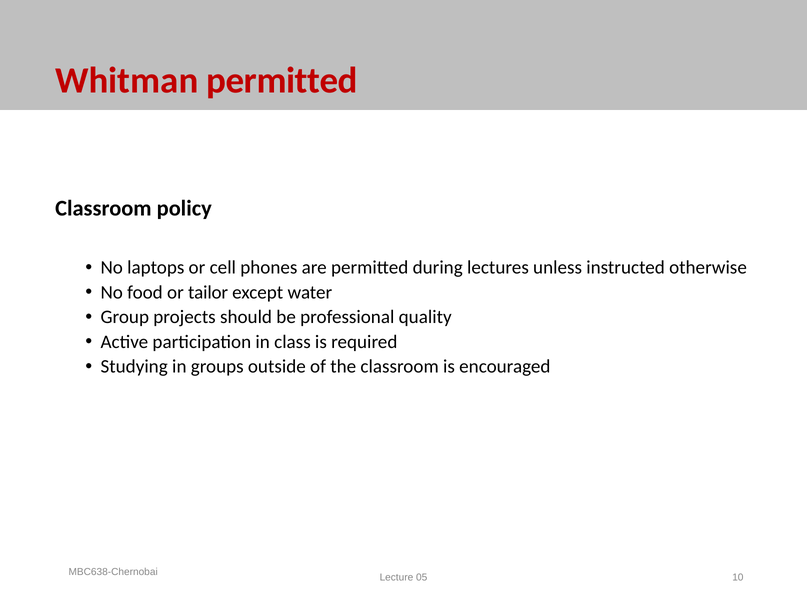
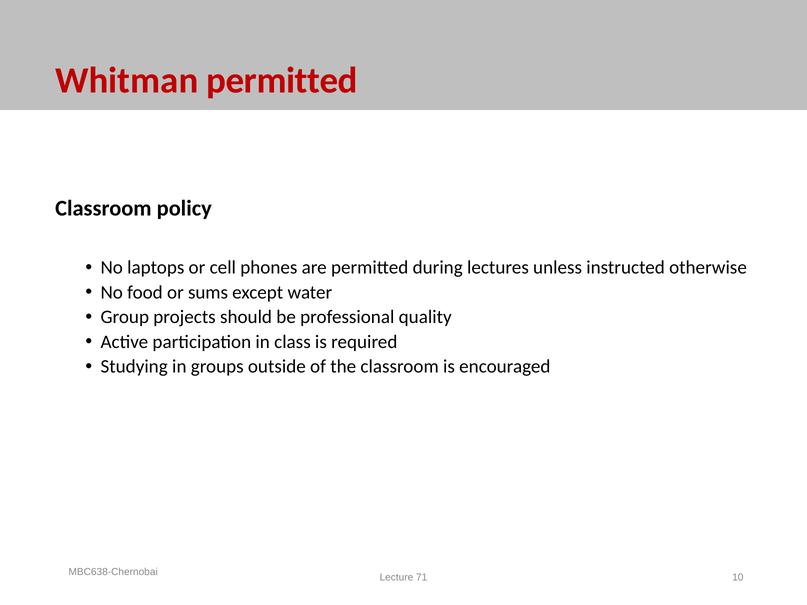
tailor: tailor -> sums (208, 292)
05: 05 -> 71 (422, 578)
